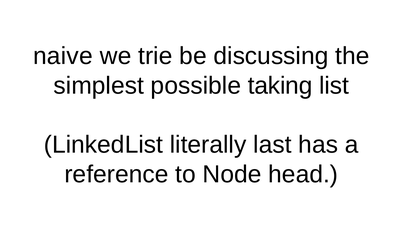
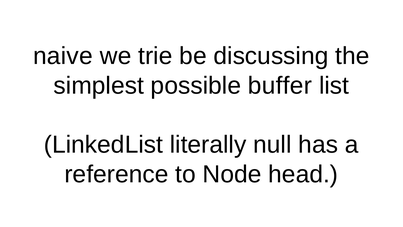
taking: taking -> buffer (280, 86)
last: last -> null (272, 145)
